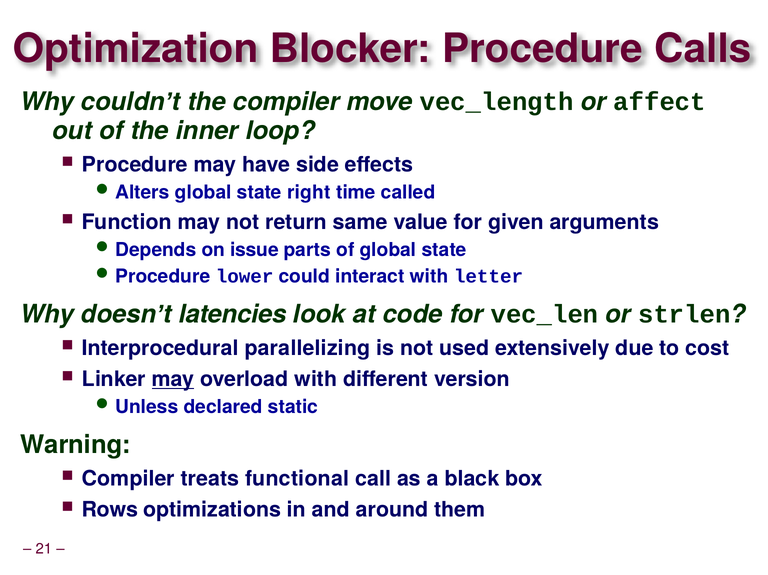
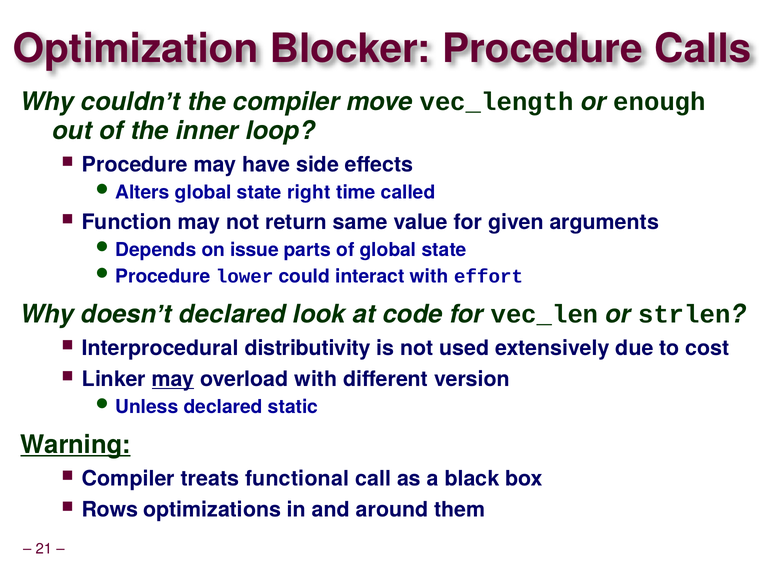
affect: affect -> enough (660, 102)
letter: letter -> effort (489, 277)
latencies: latencies -> declared (232, 315)
parallelizing: parallelizing -> distributivity (308, 349)
Warning underline: none -> present (75, 445)
